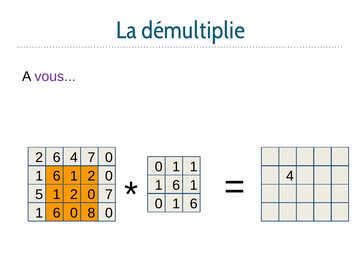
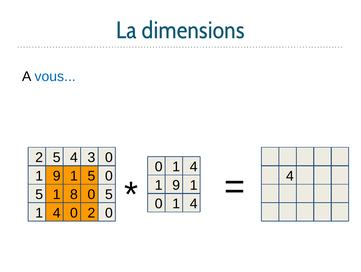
démultiplie: démultiplie -> dimensions (193, 30)
vous colour: purple -> blue (55, 76)
2 6: 6 -> 5 (57, 157)
4 7: 7 -> 3 (92, 157)
1: 1 -> 4 (194, 166)
6: 6 -> 9 (57, 176)
2: 2 -> 5 (92, 176)
6: 6 -> 9 (176, 185)
5 1 2: 2 -> 8 (74, 194)
7: 7 -> 5 (109, 194)
6: 6 -> 4 (194, 203)
6: 6 -> 4 (57, 212)
0 8: 8 -> 2 (92, 212)
